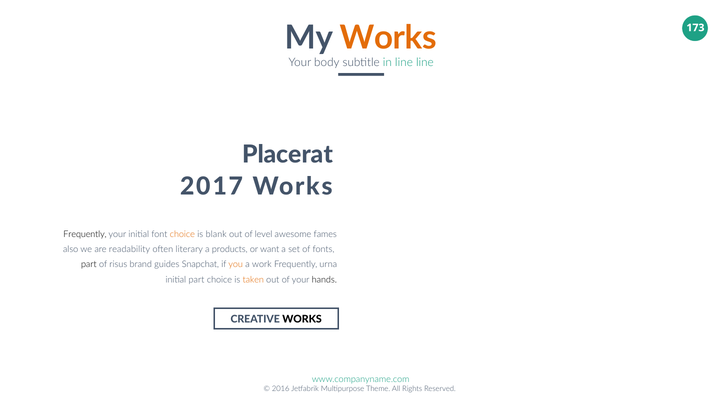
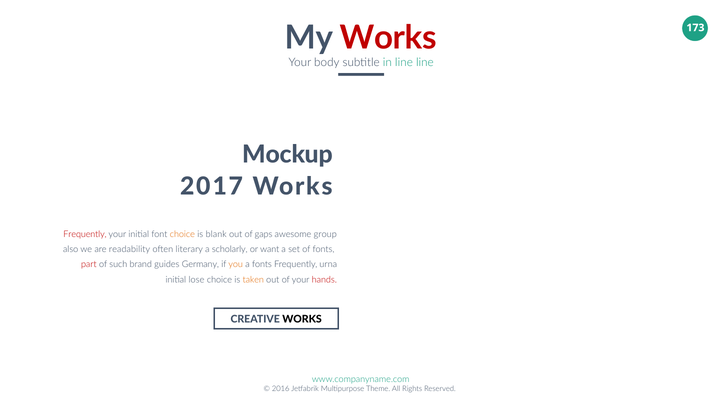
Works colour: orange -> red (388, 38)
Placerat: Placerat -> Mockup (288, 154)
Frequently colour: black -> red (85, 234)
level: level -> gaps (264, 234)
fames: fames -> group (325, 234)
products: products -> scholarly (230, 249)
part colour: black -> red (89, 264)
risus: risus -> such (118, 264)
Snapchat: Snapchat -> Germany (200, 264)
a work: work -> fonts (262, 264)
initial part: part -> lose (196, 279)
hands colour: black -> red (324, 279)
